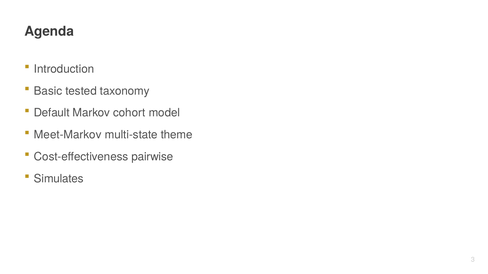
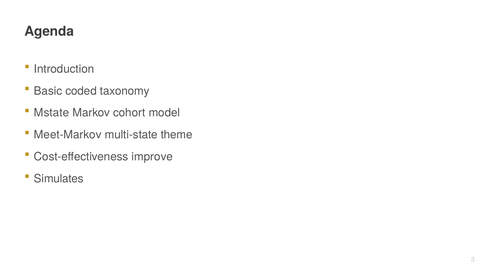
tested: tested -> coded (81, 91)
Default: Default -> Mstate (52, 113)
pairwise: pairwise -> improve (152, 157)
